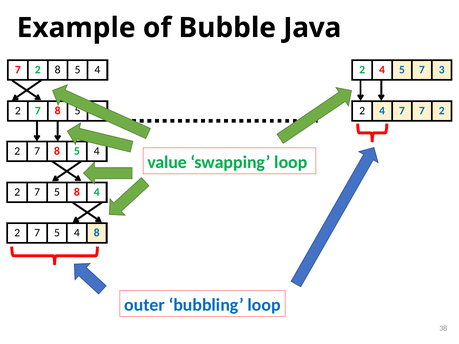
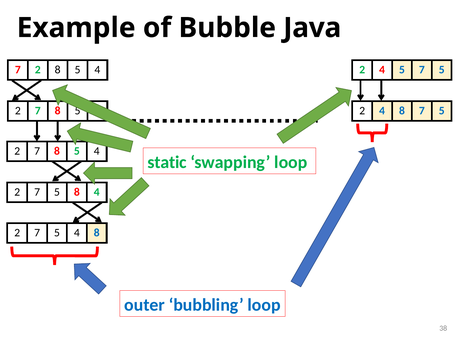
5 7 3: 3 -> 5 (442, 70)
2 4 7: 7 -> 8 (402, 111)
2: 2 -> 5 (442, 111)
value: value -> static (167, 162)
